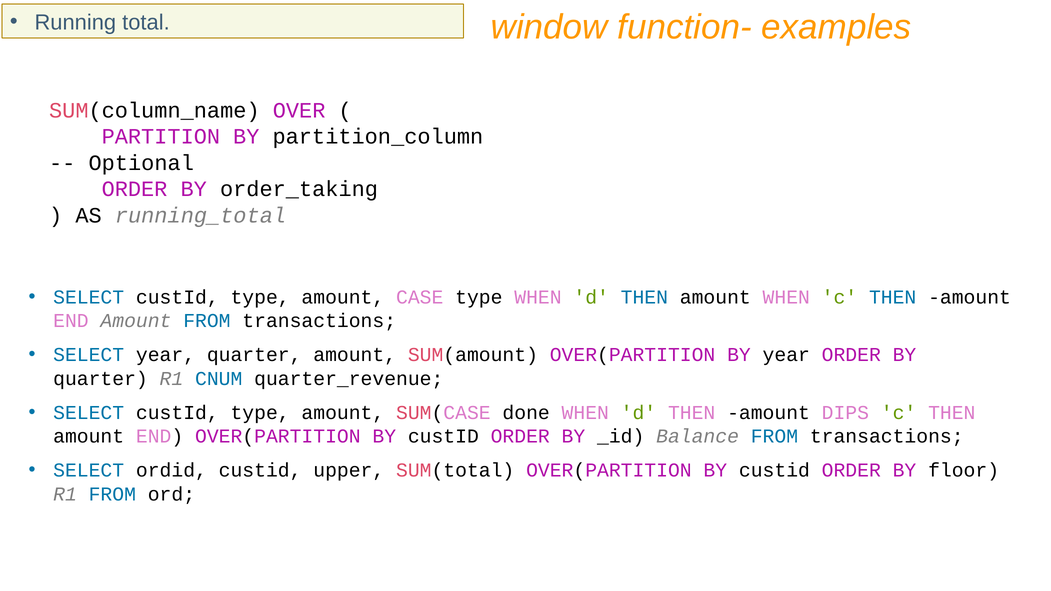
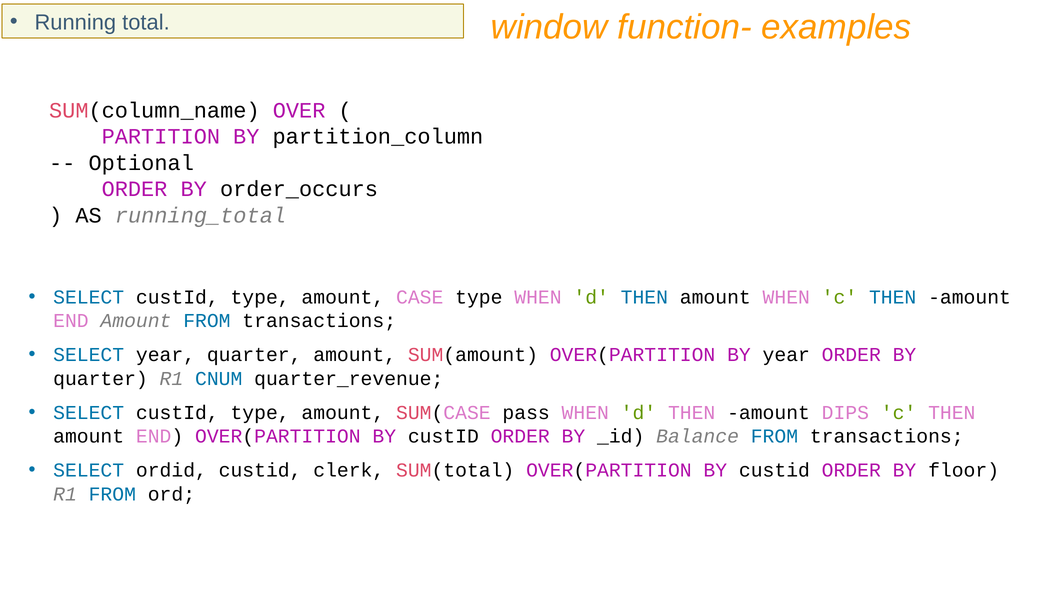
order_taking: order_taking -> order_occurs (299, 189)
done: done -> pass (526, 413)
upper: upper -> clerk (349, 471)
